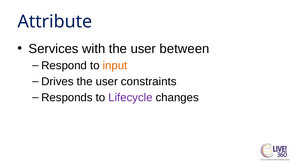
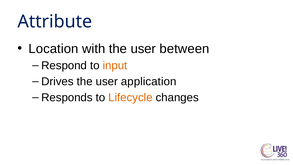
Services: Services -> Location (53, 49)
constraints: constraints -> application (149, 81)
Lifecycle colour: purple -> orange (130, 97)
